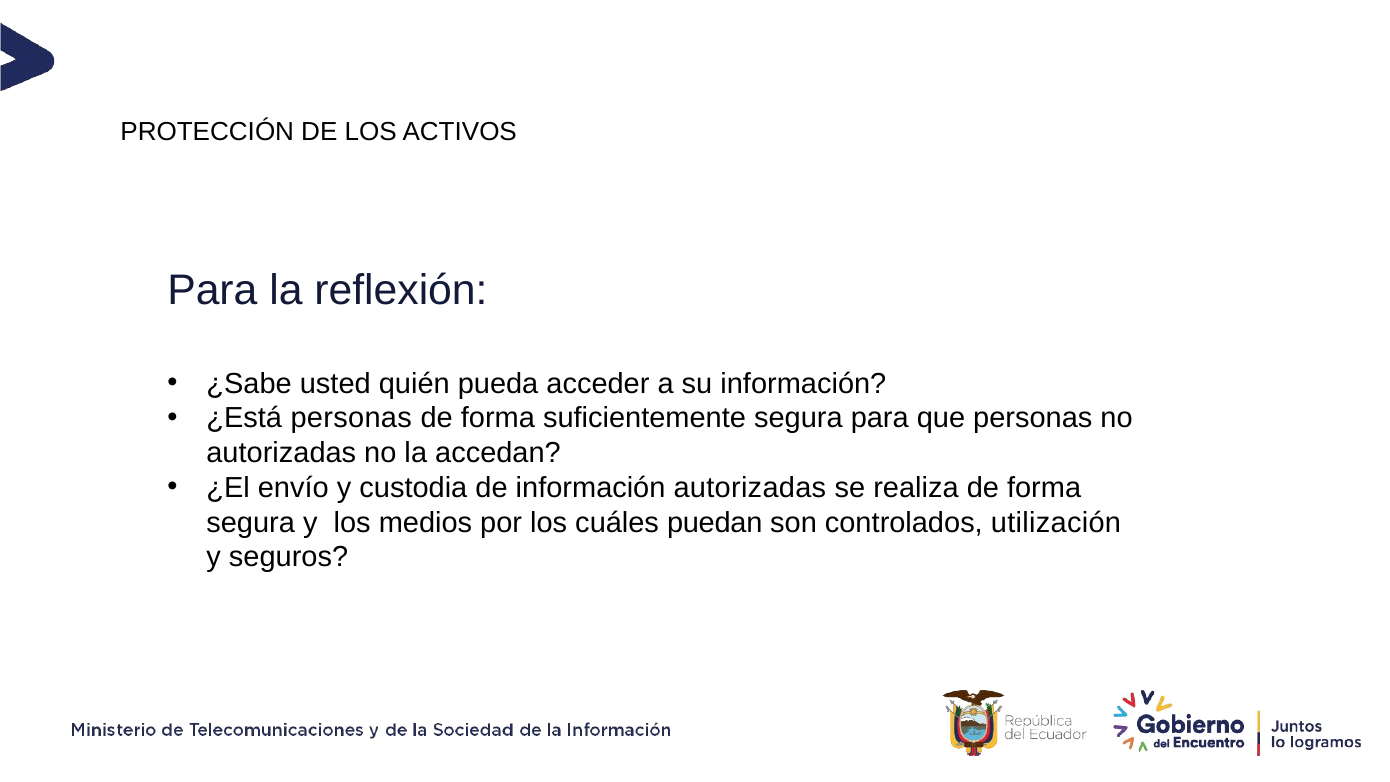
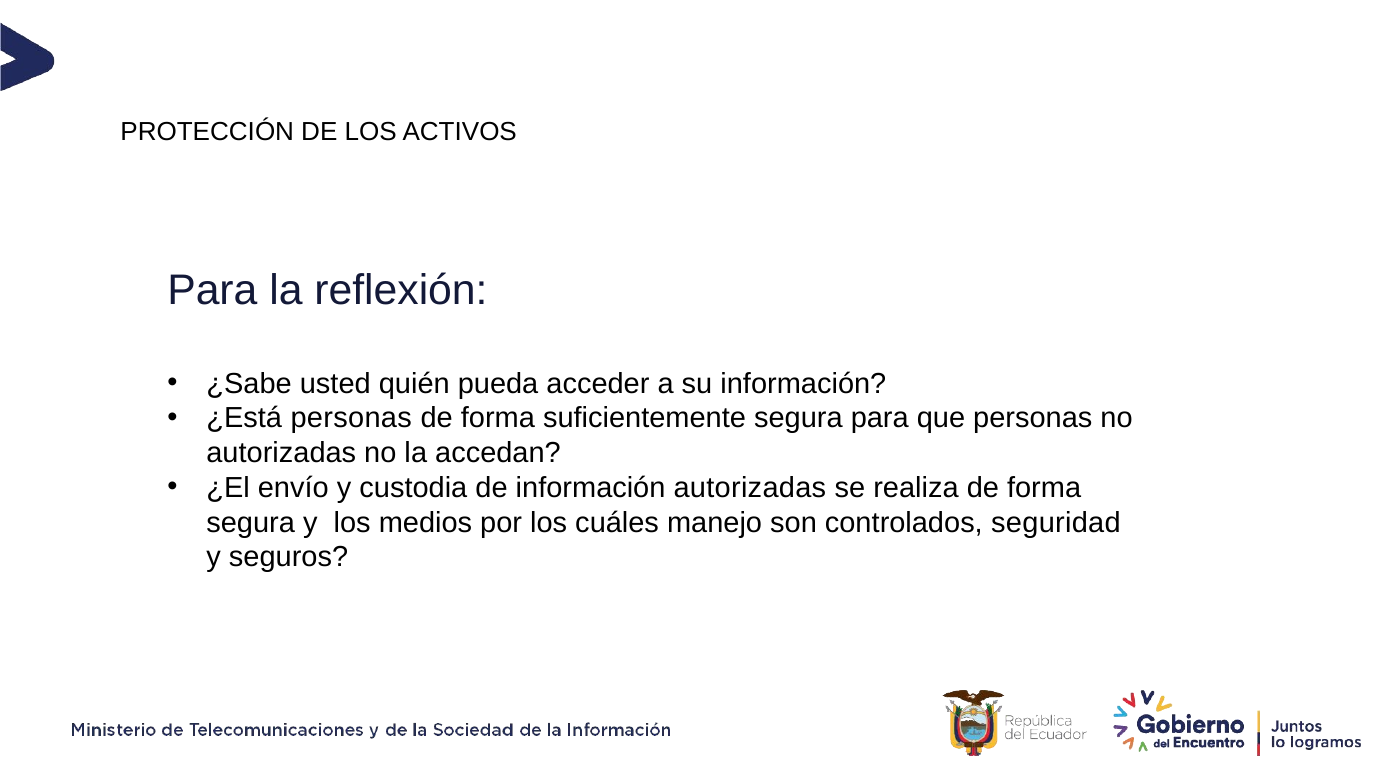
puedan: puedan -> manejo (715, 523)
utilización: utilización -> seguridad (1056, 523)
